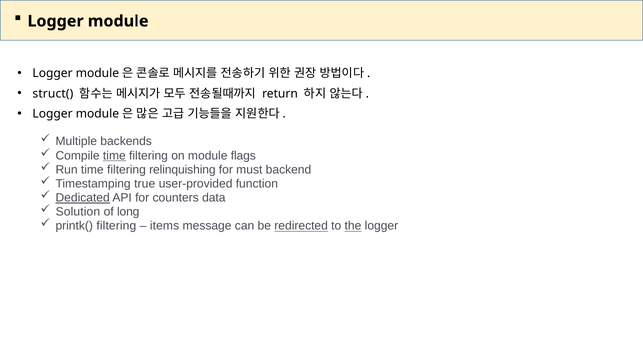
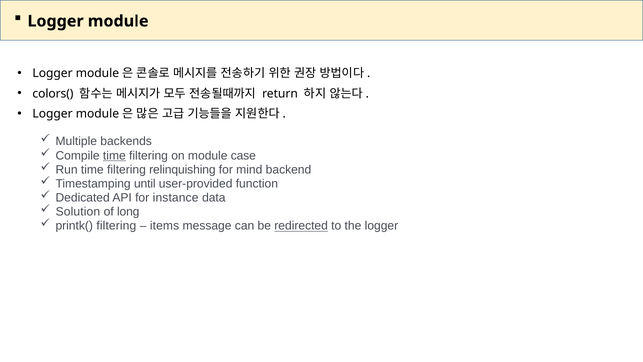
struct(: struct( -> colors( (53, 93)
flags: flags -> case (243, 155)
must: must -> mind (249, 169)
true: true -> until (145, 184)
Dedicated underline: present -> none (83, 198)
counters: counters -> instance (176, 198)
the underline: present -> none (353, 226)
